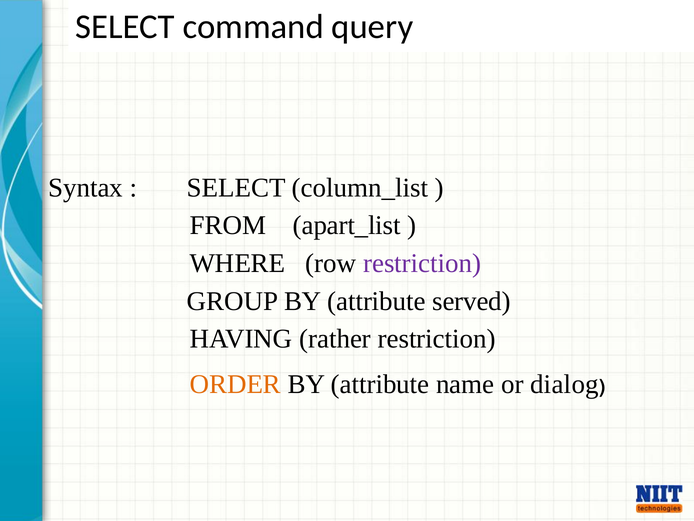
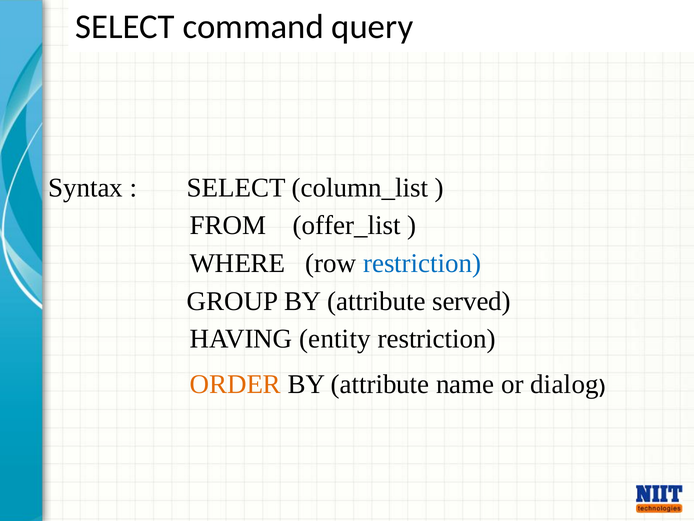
apart_list: apart_list -> offer_list (347, 225)
restriction colour: purple -> blue (422, 263)
rather: rather -> entity (335, 339)
